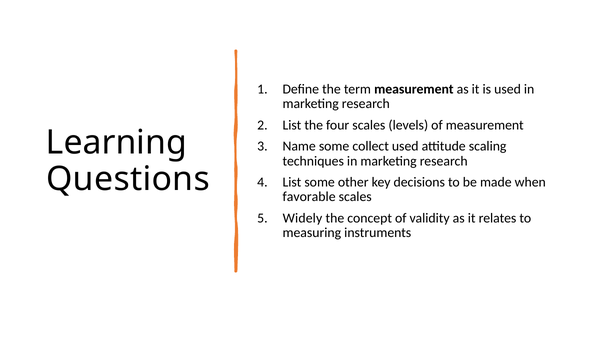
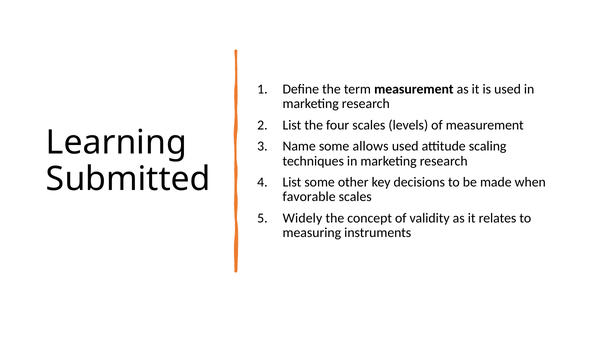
collect: collect -> allows (371, 146)
Questions: Questions -> Submitted (128, 179)
